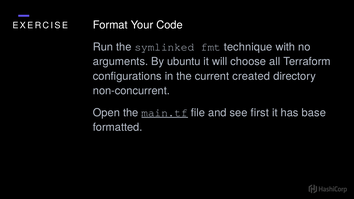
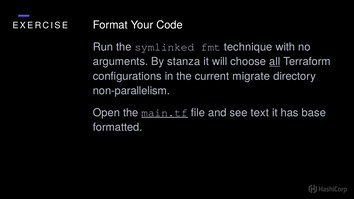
ubuntu: ubuntu -> stanza (184, 62)
all underline: none -> present (275, 62)
created: created -> migrate (251, 76)
non-concurrent: non-concurrent -> non-parallelism (131, 91)
first: first -> text (260, 113)
